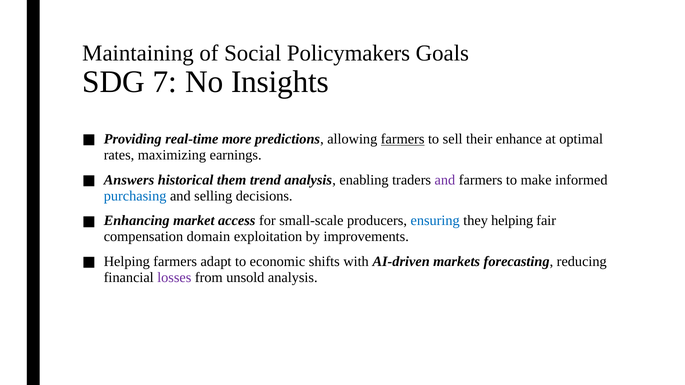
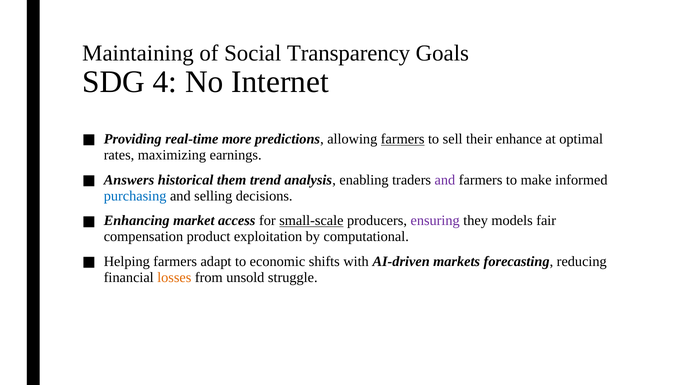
Policymakers: Policymakers -> Transparency (349, 53)
7: 7 -> 4 (165, 82)
Insights: Insights -> Internet (280, 82)
small-scale underline: none -> present (311, 221)
ensuring colour: blue -> purple (435, 221)
they helping: helping -> models (512, 221)
domain: domain -> product (209, 237)
improvements: improvements -> computational (366, 237)
losses colour: purple -> orange (174, 278)
unsold analysis: analysis -> struggle (293, 278)
